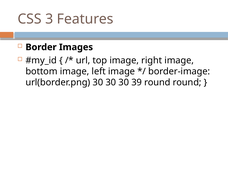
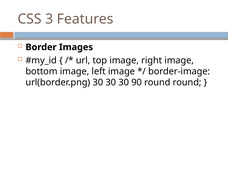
39: 39 -> 90 (137, 82)
